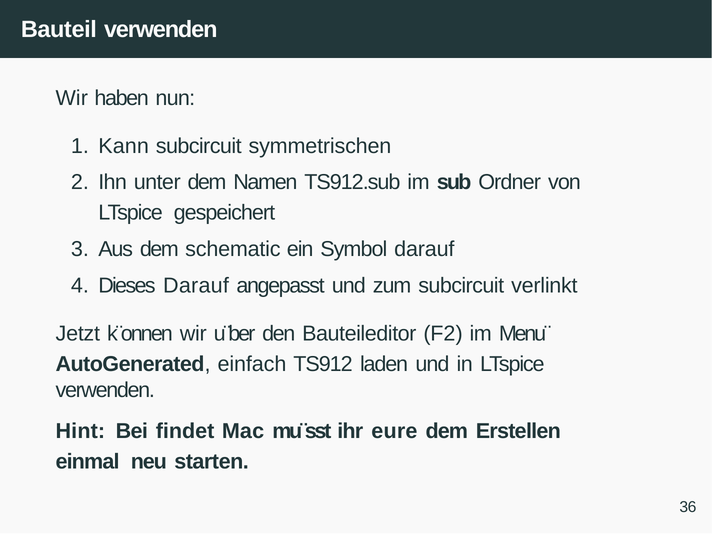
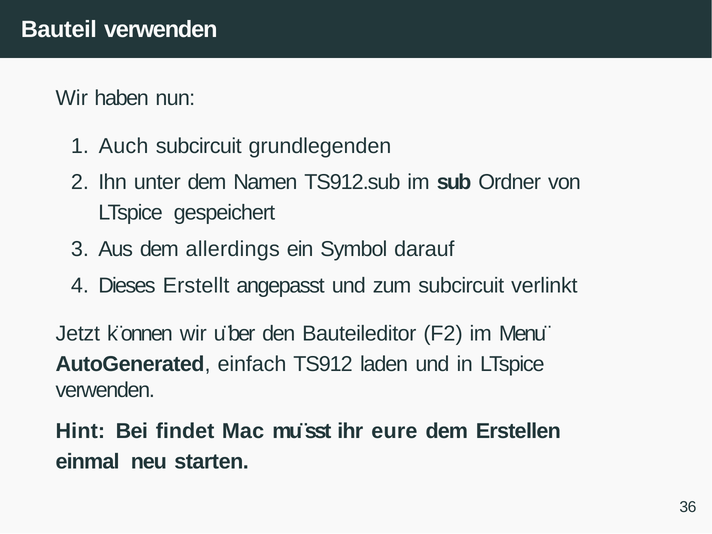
Kann: Kann -> Auch (124, 146)
symmetrischen: symmetrischen -> grundlegenden (320, 146)
schematic: schematic -> allerdings (233, 250)
Dieses Darauf: Darauf -> Erstellt (196, 286)
